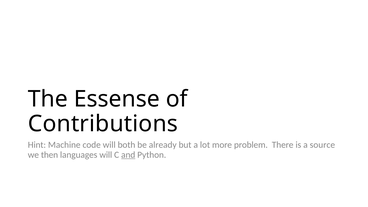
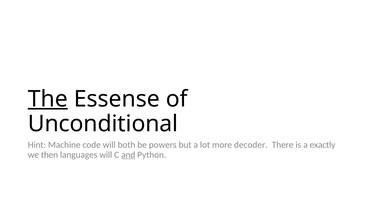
The underline: none -> present (48, 99)
Contributions: Contributions -> Unconditional (103, 124)
already: already -> powers (163, 145)
problem: problem -> decoder (251, 145)
source: source -> exactly (322, 145)
